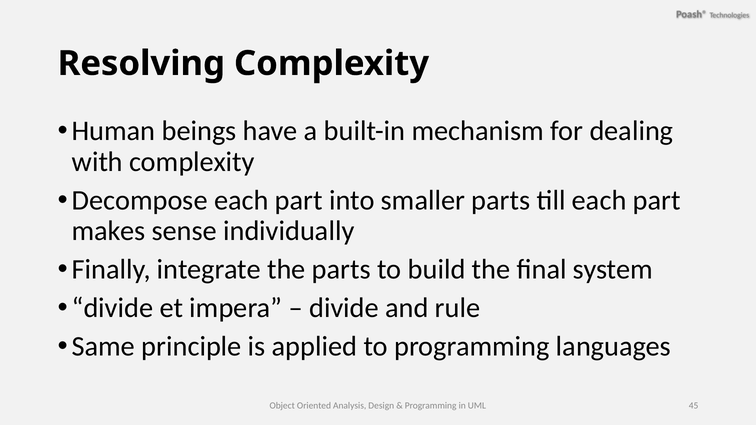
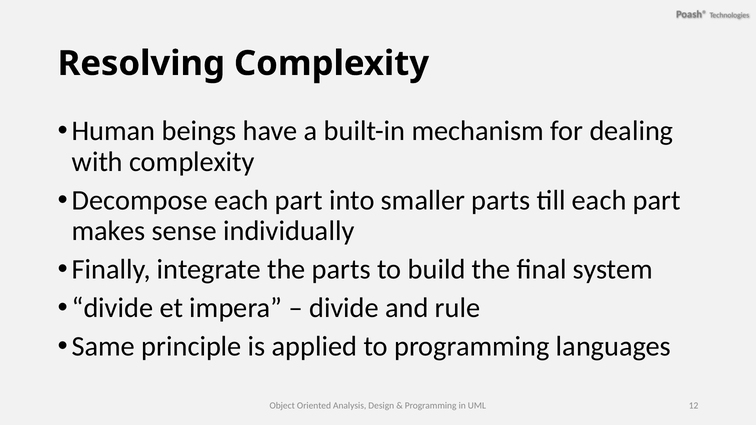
45: 45 -> 12 (694, 406)
